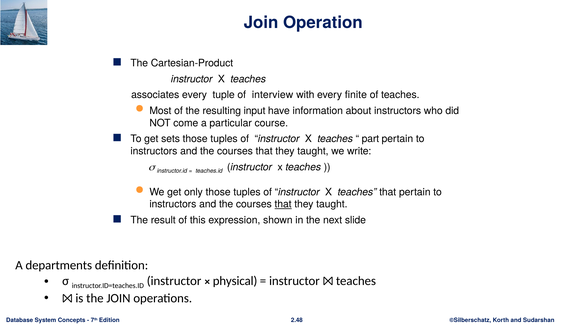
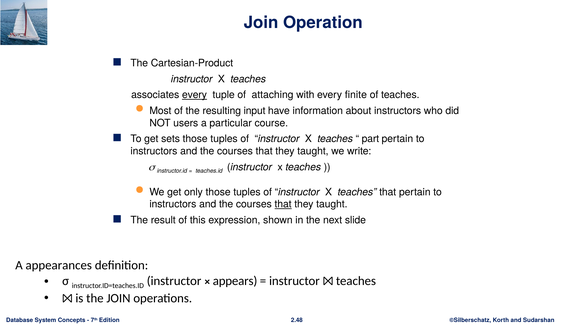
every underline: none -> present (194, 95)
interview: interview -> attaching (273, 95)
come: come -> users (186, 123)
departments: departments -> appearances (59, 265)
physical: physical -> appears (235, 280)
